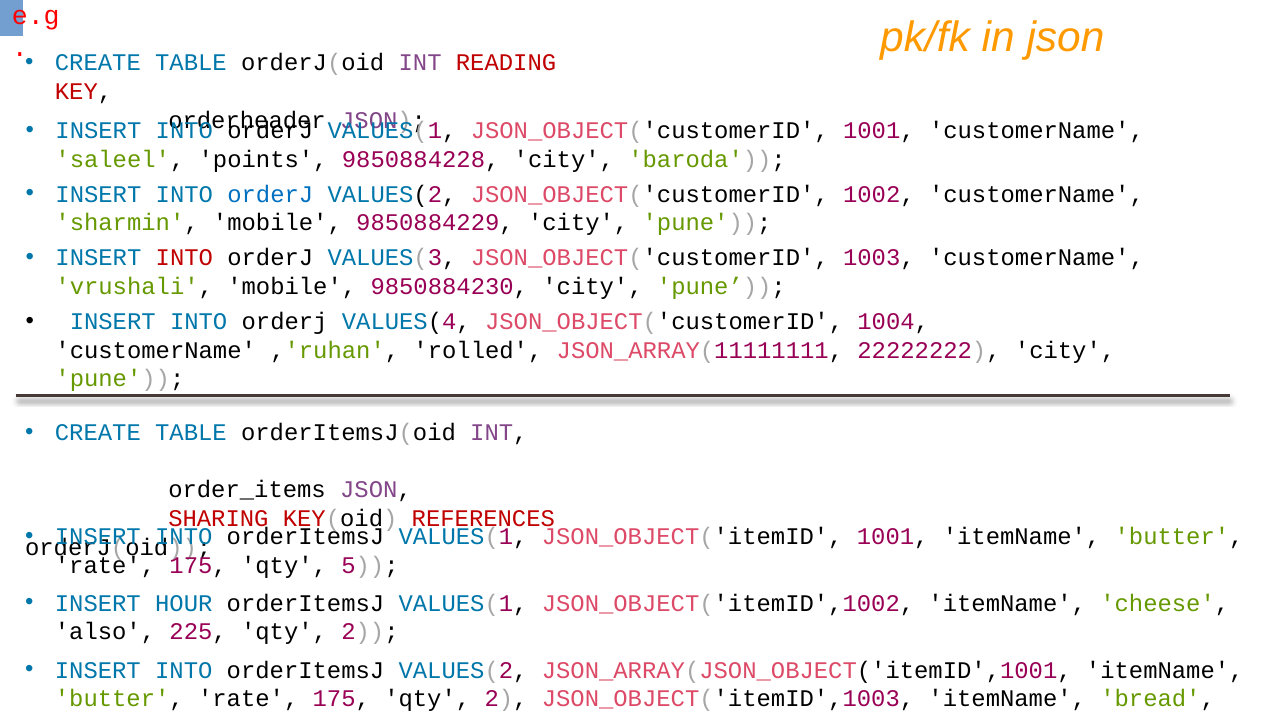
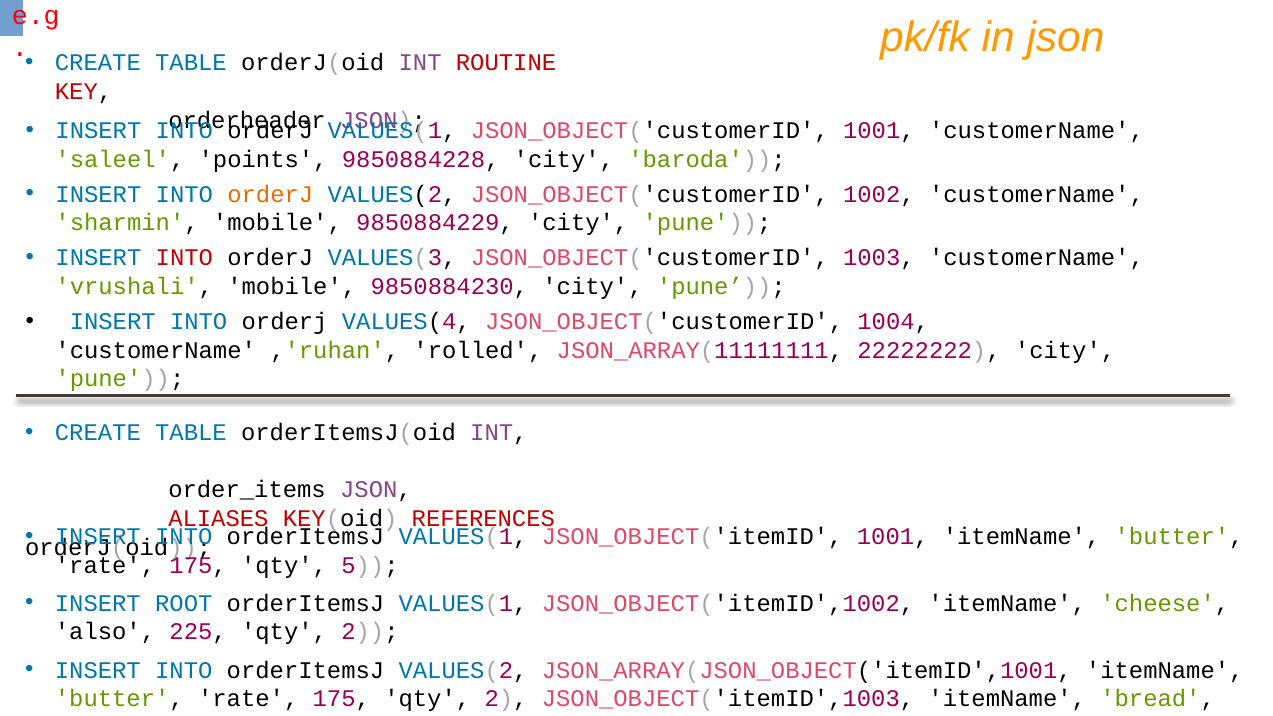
READING: READING -> ROUTINE (506, 63)
orderJ colour: blue -> orange (270, 194)
SHARING: SHARING -> ALIASES (218, 519)
HOUR: HOUR -> ROOT (184, 603)
